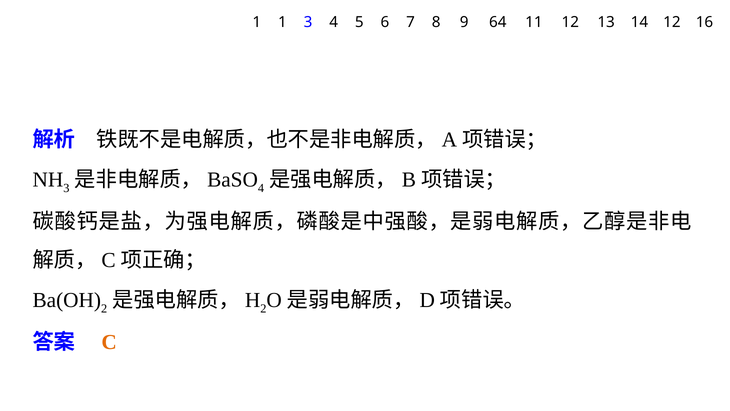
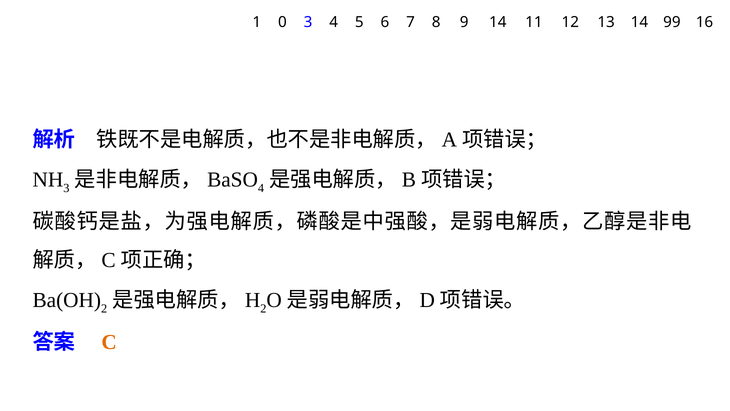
1 1: 1 -> 0 (282, 22)
9 64: 64 -> 14 (498, 22)
14 12: 12 -> 99 (672, 22)
